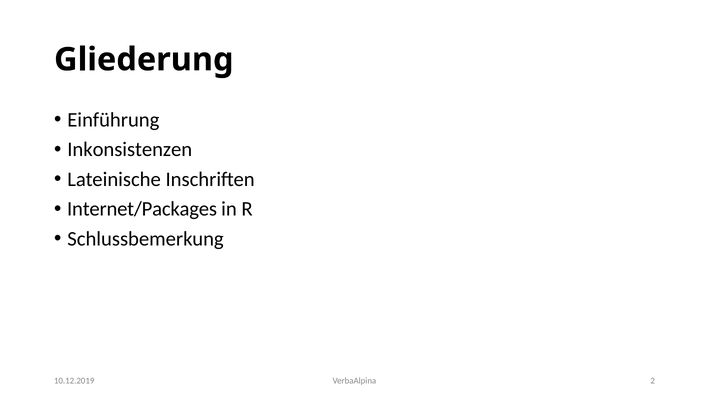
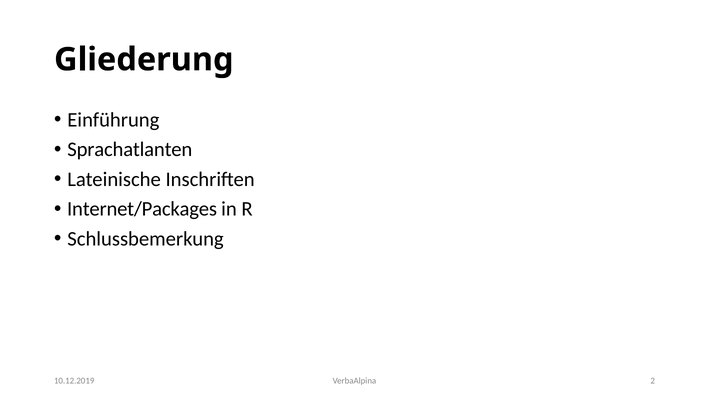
Inkonsistenzen: Inkonsistenzen -> Sprachatlanten (130, 150)
